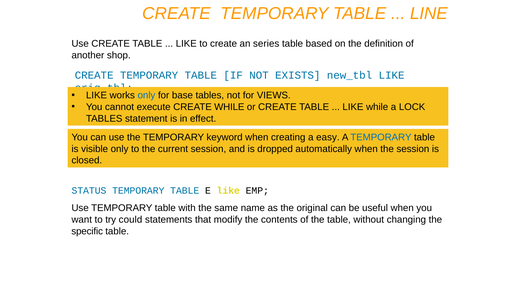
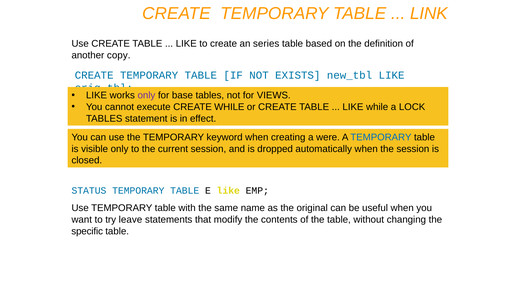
LINE: LINE -> LINK (429, 13)
shop: shop -> copy (119, 55)
only colour: blue -> purple (146, 95)
easy: easy -> were (328, 137)
could: could -> leave (130, 220)
